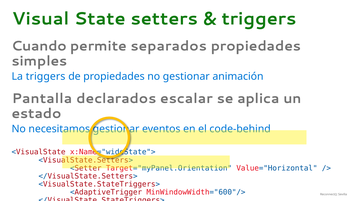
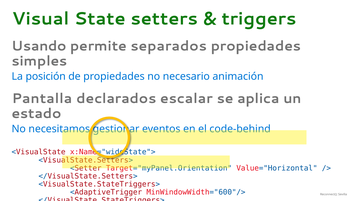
Cuando: Cuando -> Usando (39, 46)
La triggers: triggers -> posición (46, 77)
no gestionar: gestionar -> necesario (186, 77)
